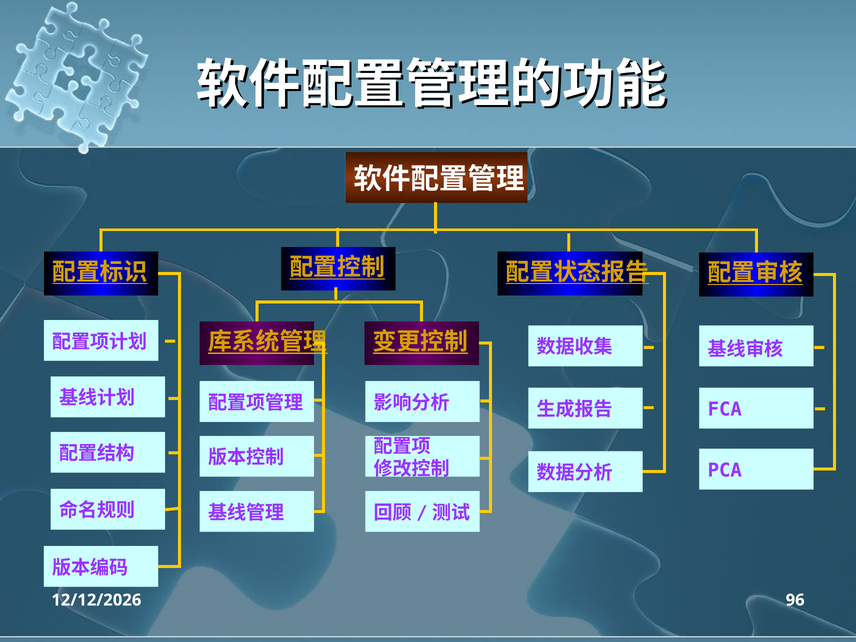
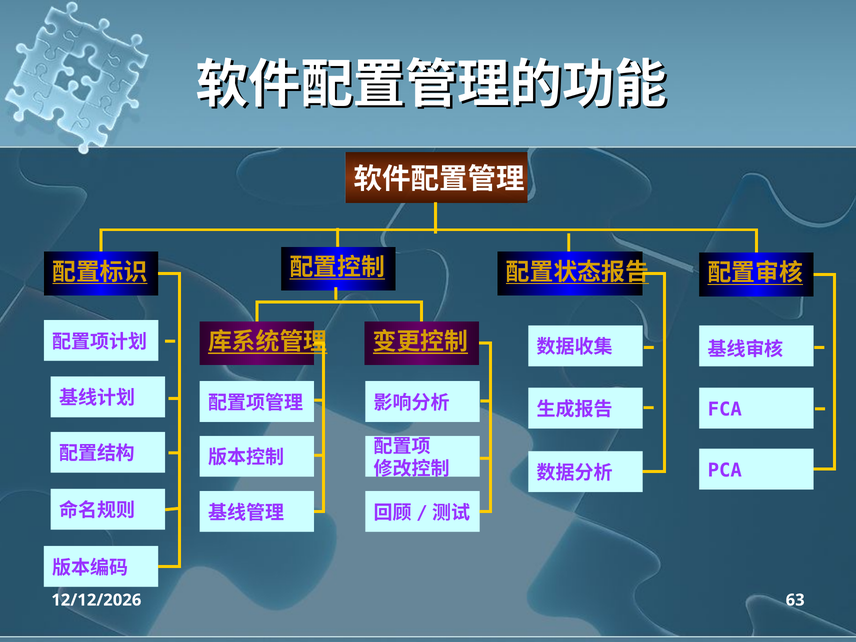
96: 96 -> 63 (795, 600)
